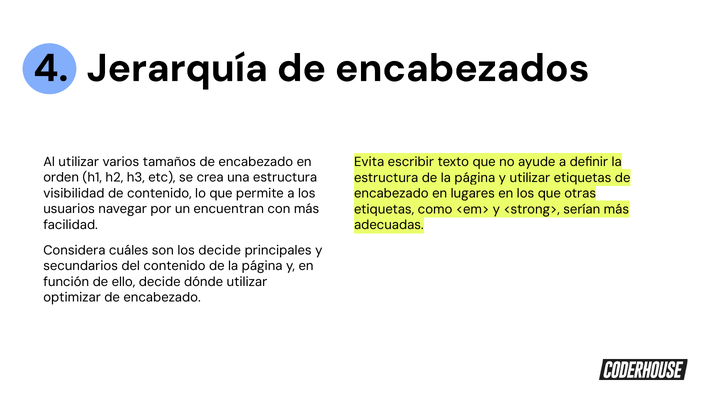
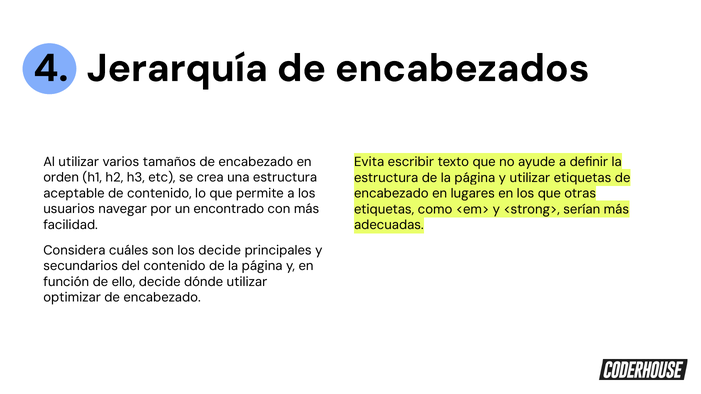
visibilidad: visibilidad -> aceptable (74, 194)
encuentran: encuentran -> encontrado (229, 209)
